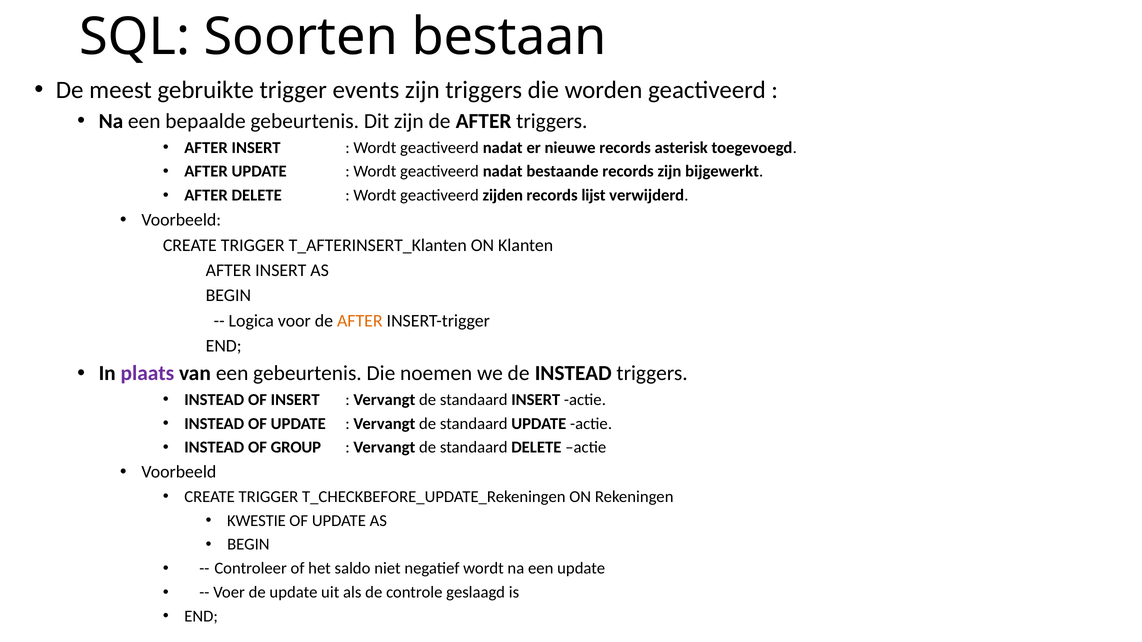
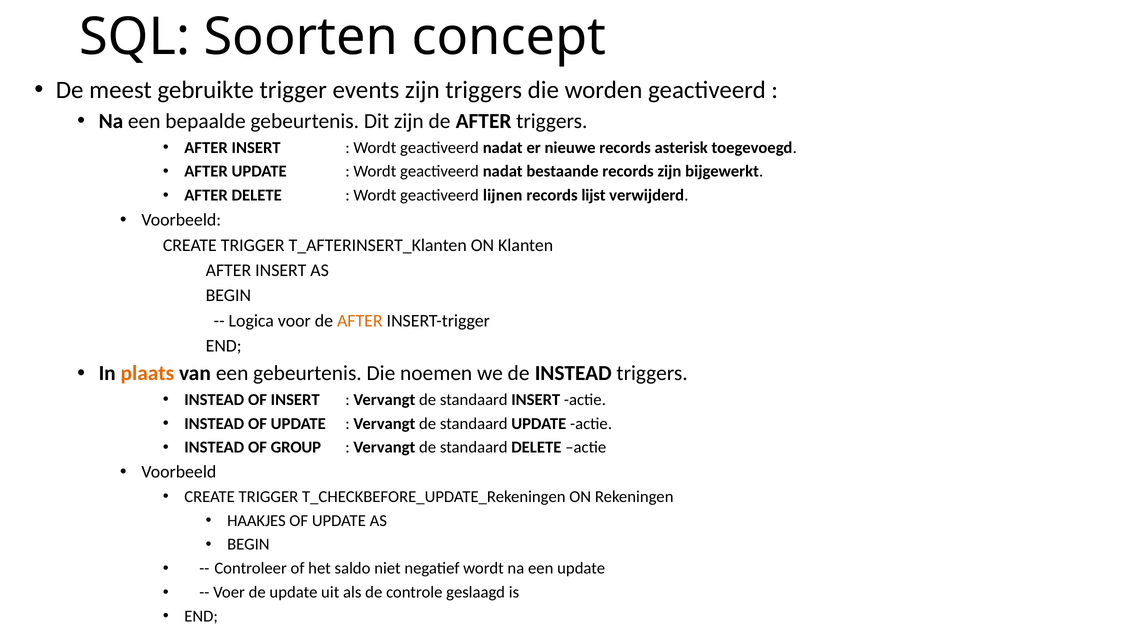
bestaan: bestaan -> concept (509, 37)
zijden: zijden -> lijnen (503, 196)
plaats colour: purple -> orange (147, 373)
KWESTIE: KWESTIE -> HAAKJES (256, 521)
